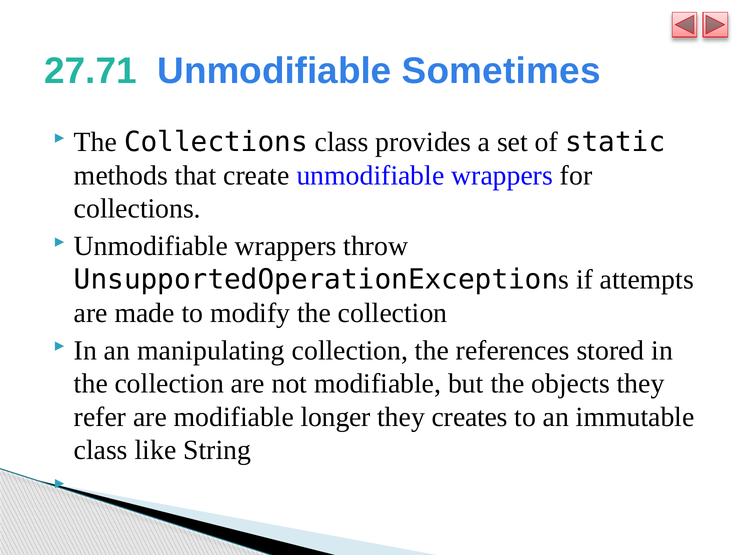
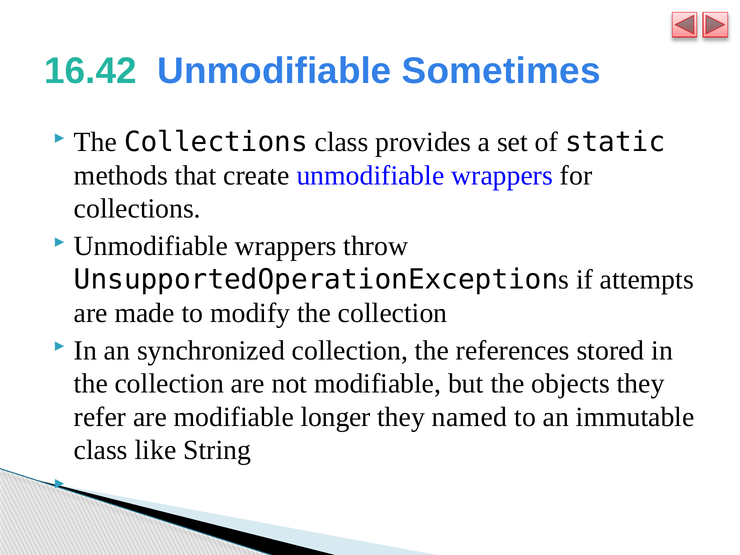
27.71: 27.71 -> 16.42 (91, 71)
manipulating: manipulating -> synchronized (211, 350)
creates: creates -> named (469, 417)
